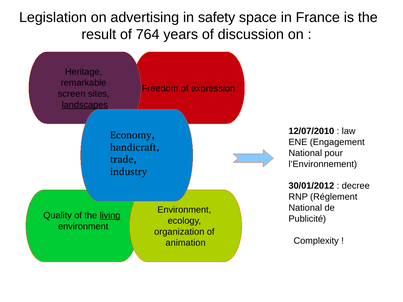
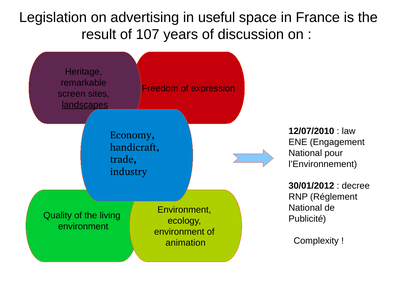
safety: safety -> useful (217, 17)
764: 764 -> 107 (148, 34)
living underline: present -> none (110, 216)
organization: organization -> environment (179, 232)
